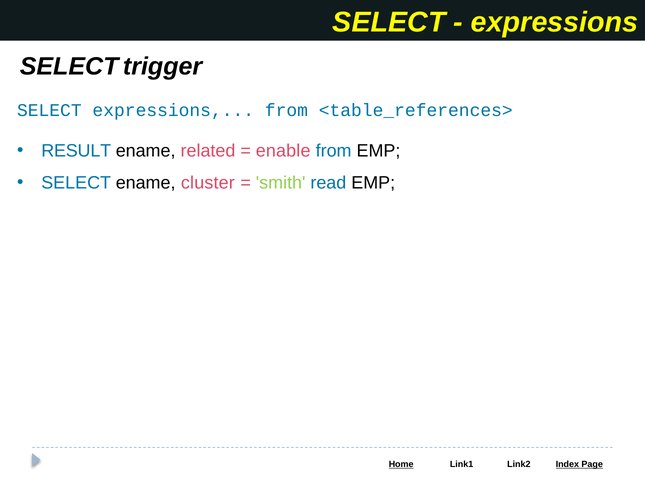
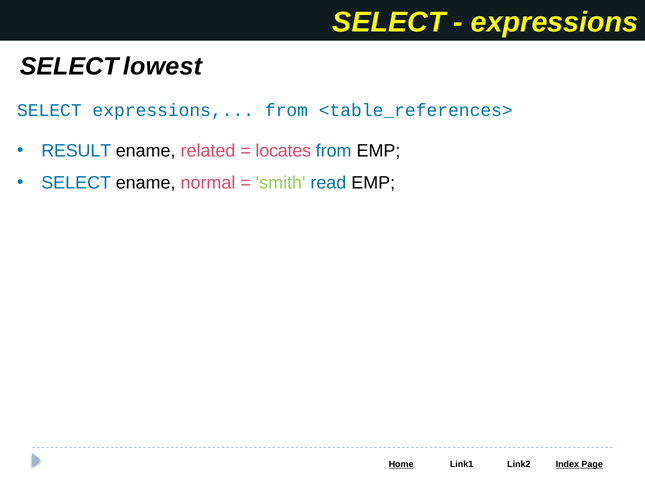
trigger: trigger -> lowest (162, 67)
enable: enable -> locates (283, 151)
cluster: cluster -> normal (208, 183)
